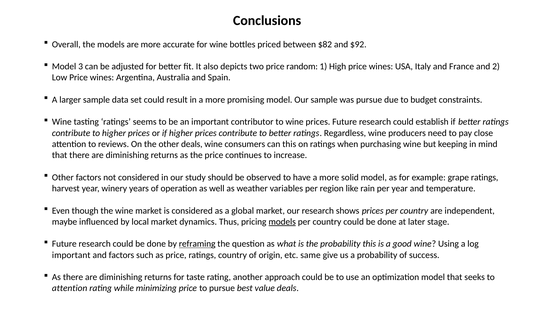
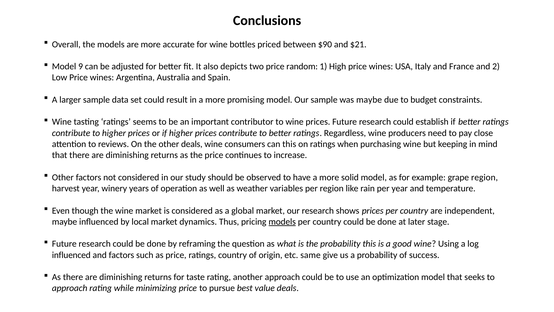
$82: $82 -> $90 (325, 44)
$92: $92 -> $21 (358, 44)
3: 3 -> 9 (81, 66)
was pursue: pursue -> maybe (369, 100)
grape ratings: ratings -> region (485, 177)
reframing underline: present -> none (197, 244)
important: important -> influenced (71, 255)
attention: attention -> approach (70, 288)
